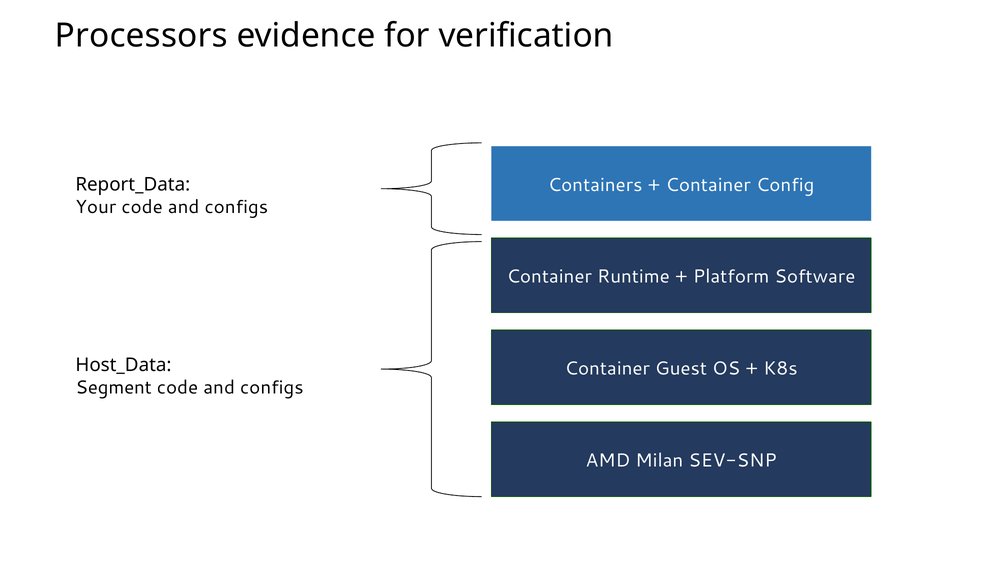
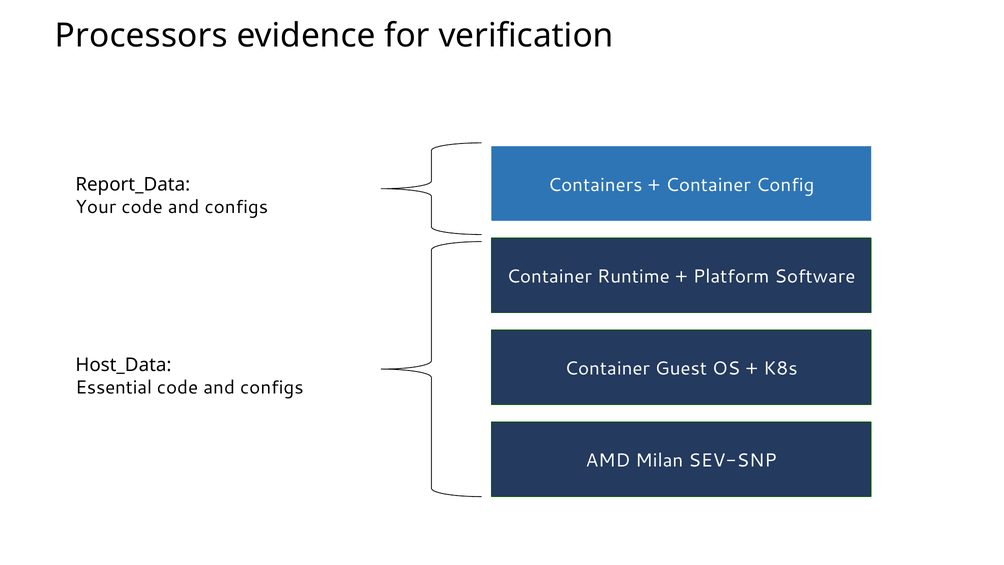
Segment: Segment -> Essential (114, 387)
